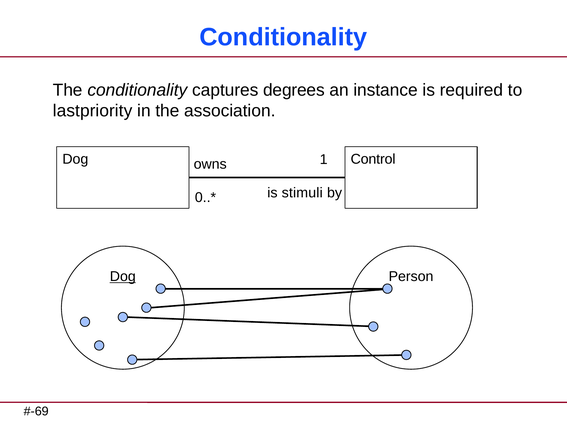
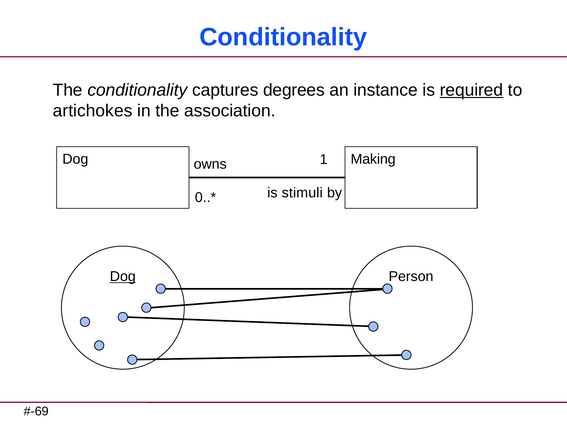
required underline: none -> present (471, 90)
lastpriority: lastpriority -> artichokes (93, 111)
Control: Control -> Making (373, 159)
